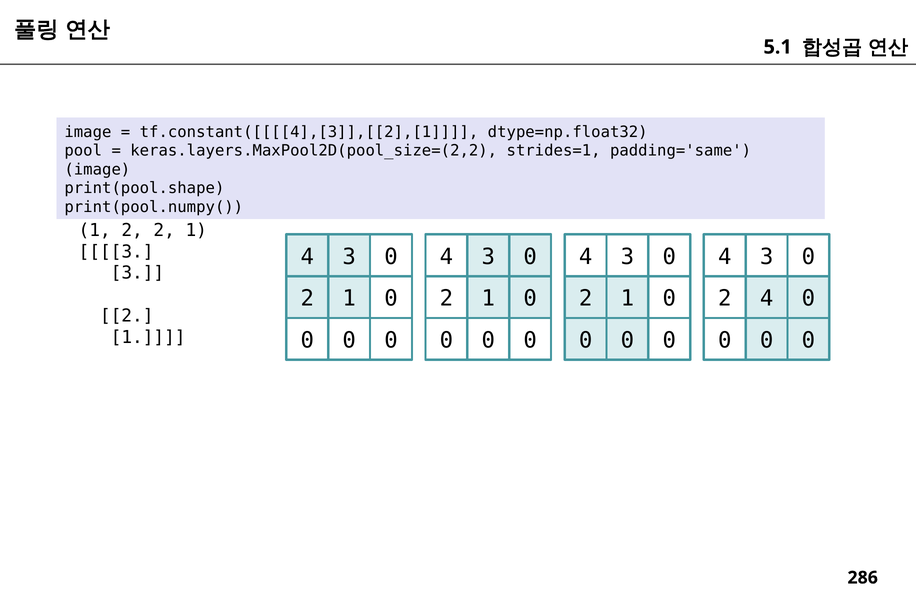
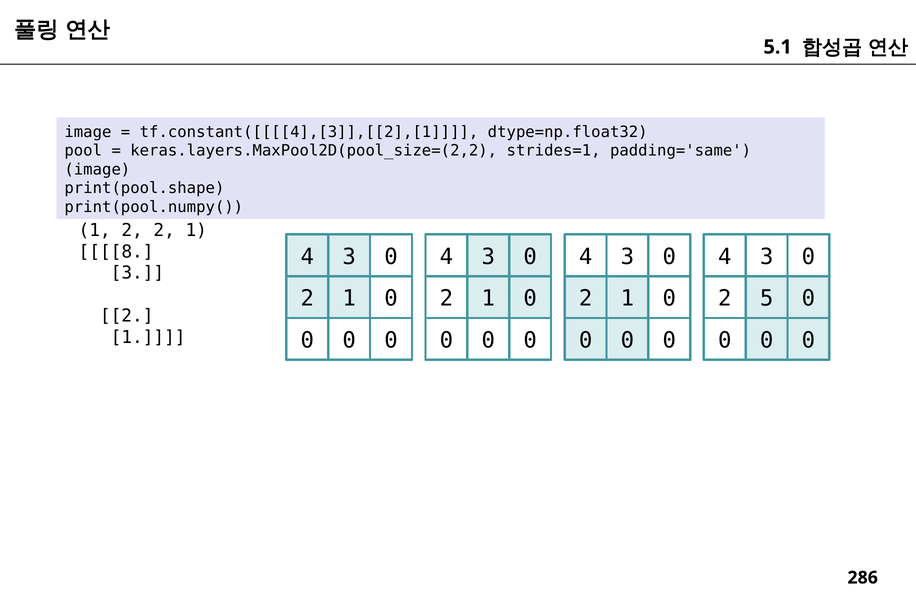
3: 3 -> 8 (116, 251)
2 4: 4 -> 5 (767, 298)
